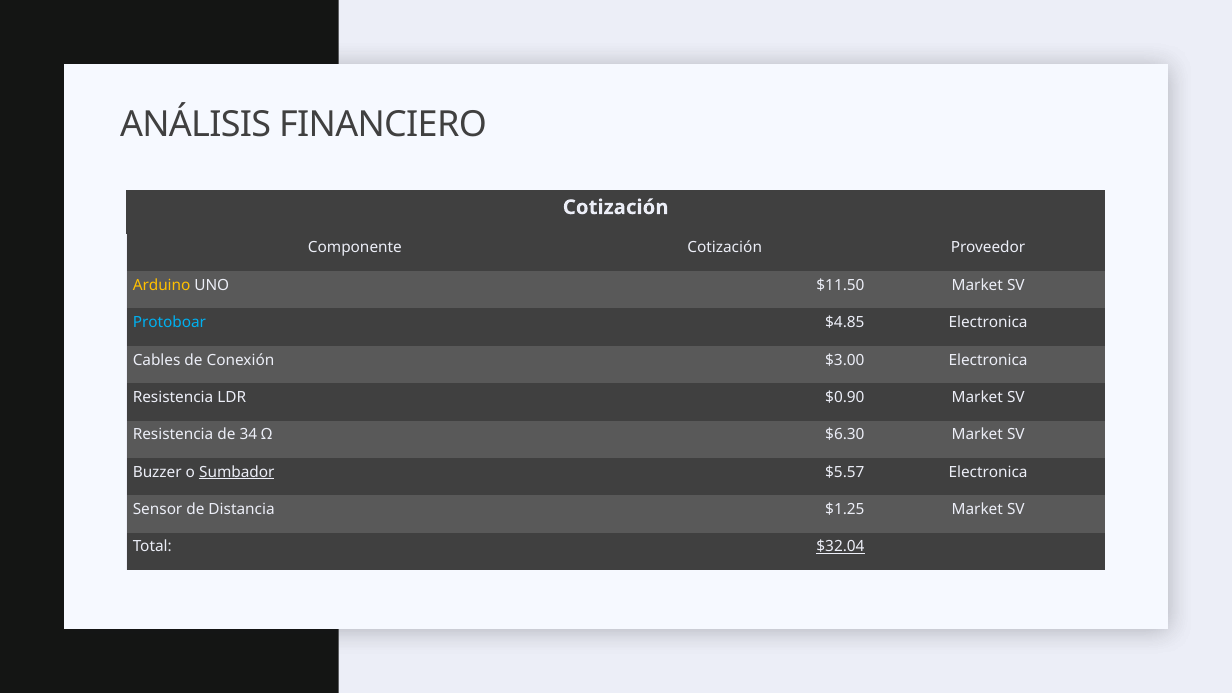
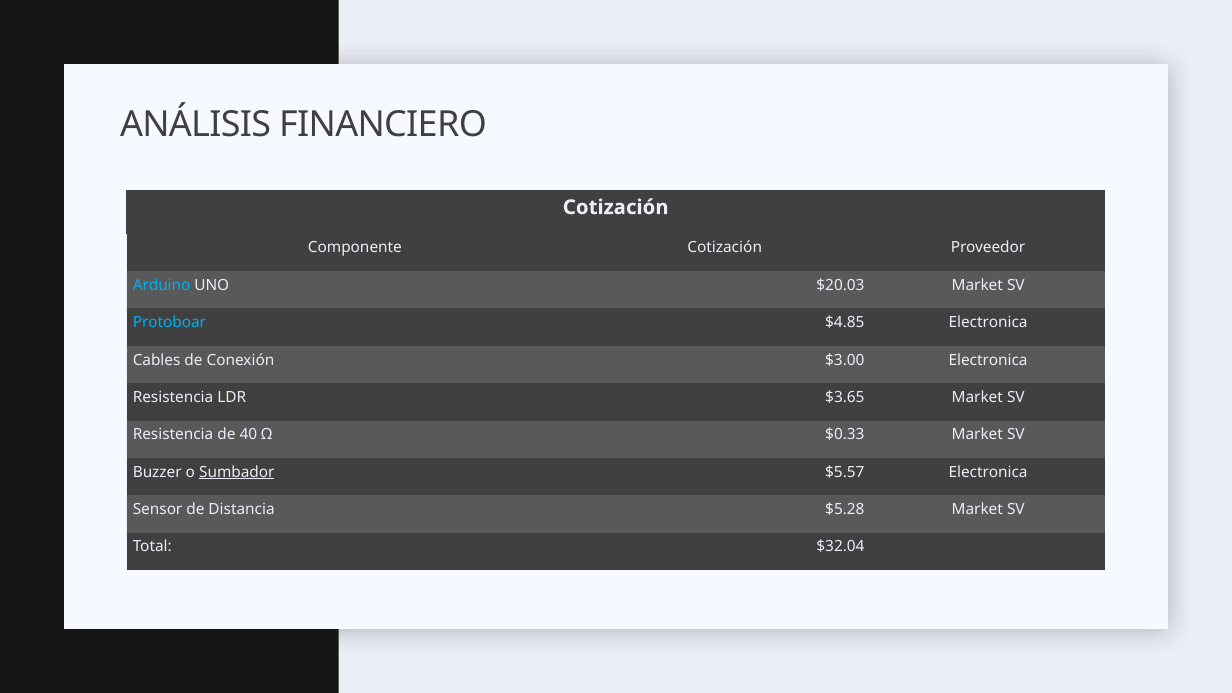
Arduino colour: yellow -> light blue (162, 285)
$11.50: $11.50 -> $20.03 (840, 285)
$0.90: $0.90 -> $3.65 (845, 397)
34: 34 -> 40 (248, 435)
$6.30: $6.30 -> $0.33 (845, 435)
$1.25: $1.25 -> $5.28 (845, 509)
$32.04 underline: present -> none (840, 547)
